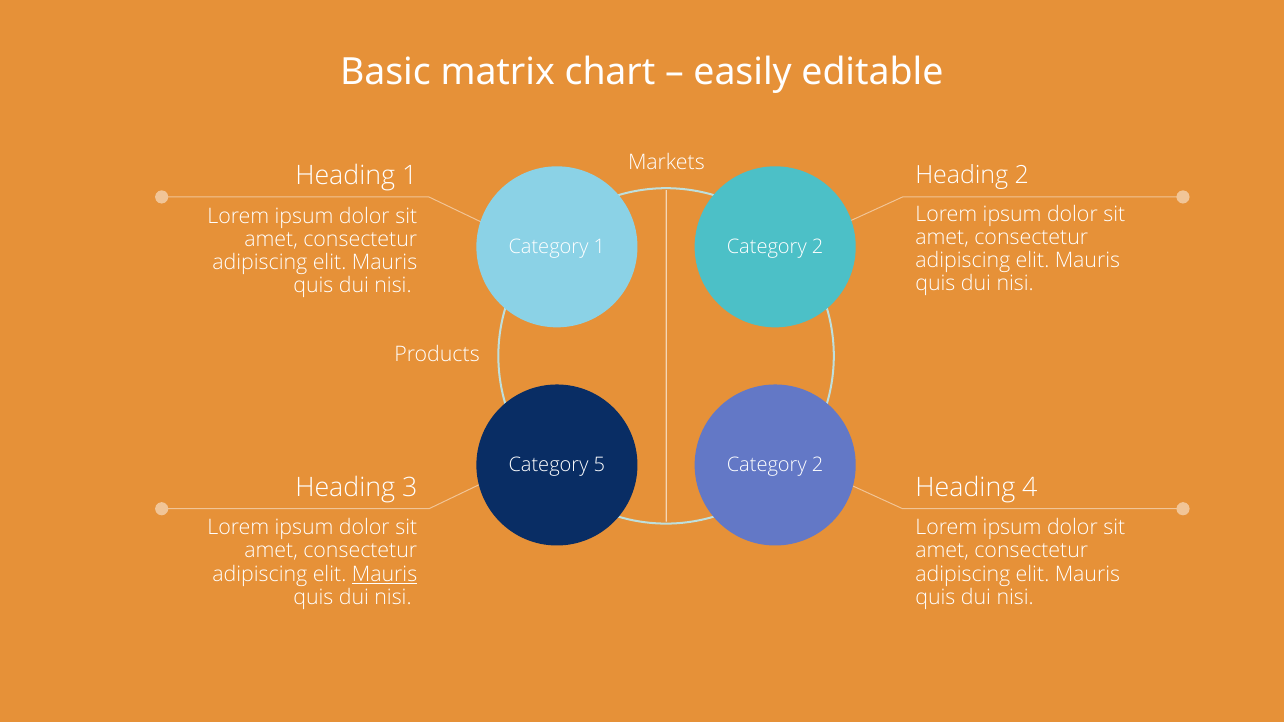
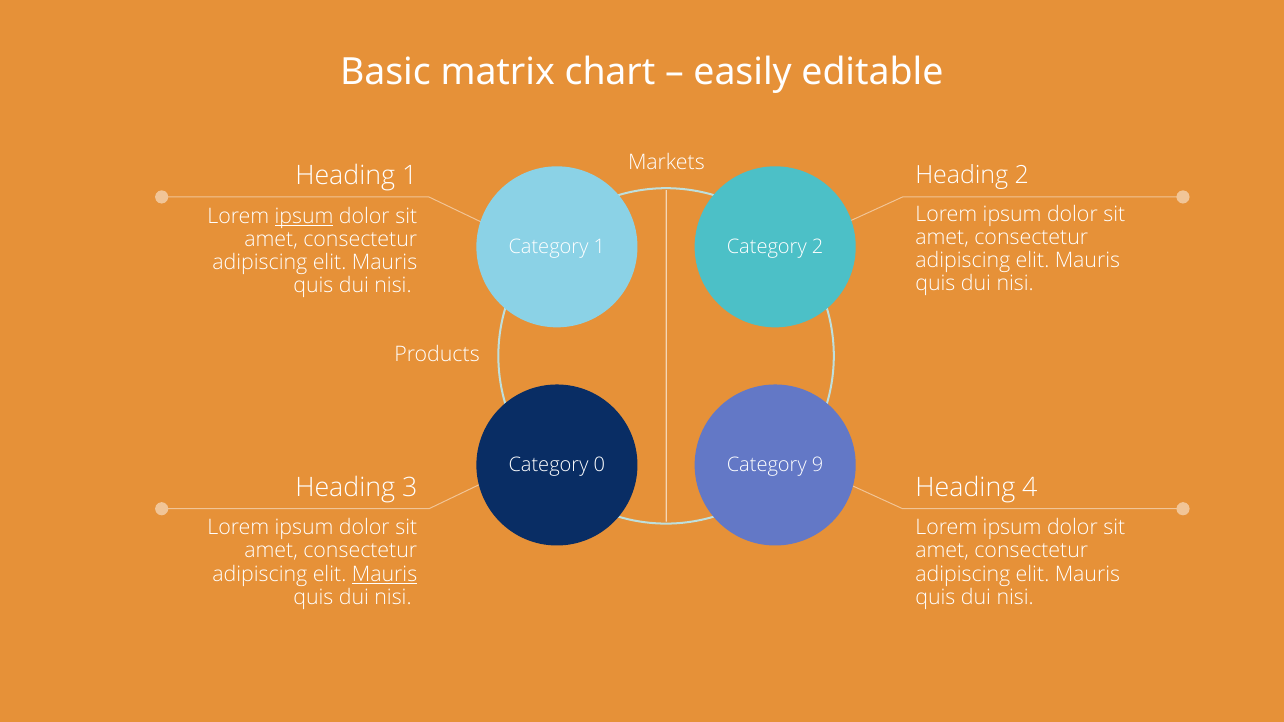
ipsum underline: none -> present (304, 216)
5: 5 -> 0 (599, 465)
2: 2 -> 9 (818, 465)
